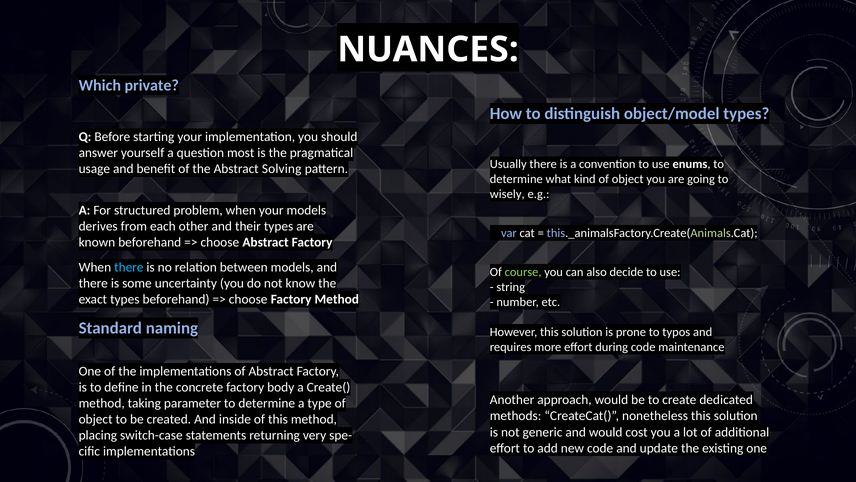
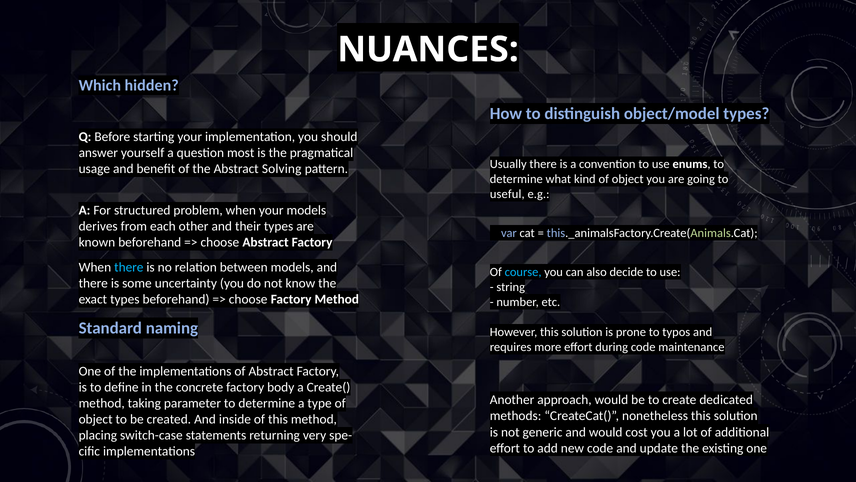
private: private -> hidden (152, 85)
wisely: wisely -> useful (507, 194)
course colour: light green -> light blue (523, 272)
